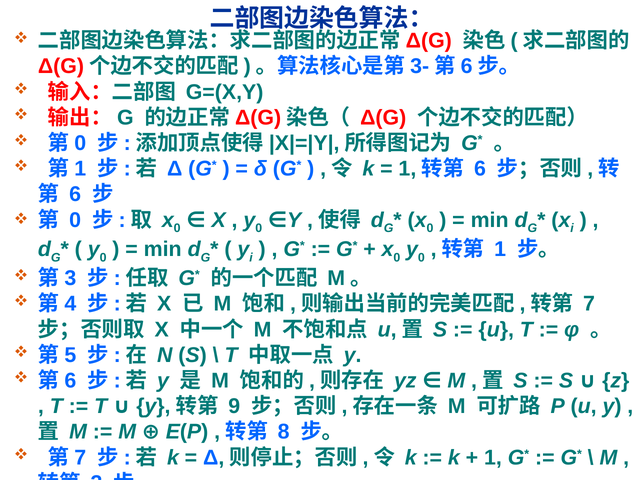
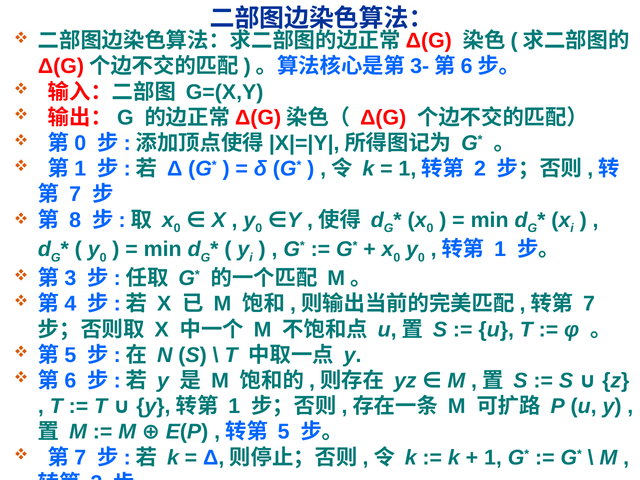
6: 6 -> 2 (480, 169)
6: 6 -> 7 (75, 194)
0: 0 -> 8 (75, 220)
9: 9 -> 1 (234, 406)
8: 8 -> 5 (284, 432)
